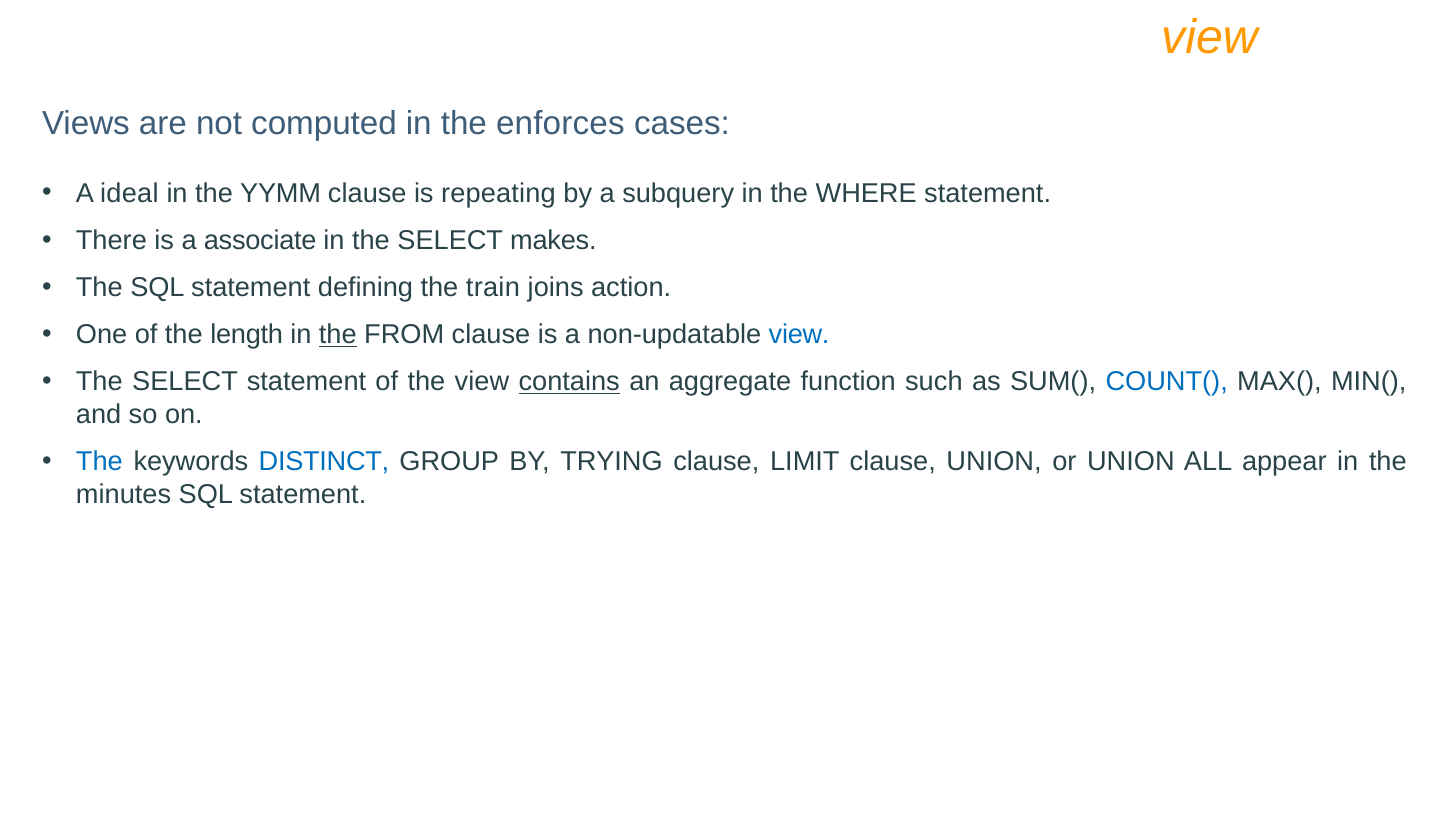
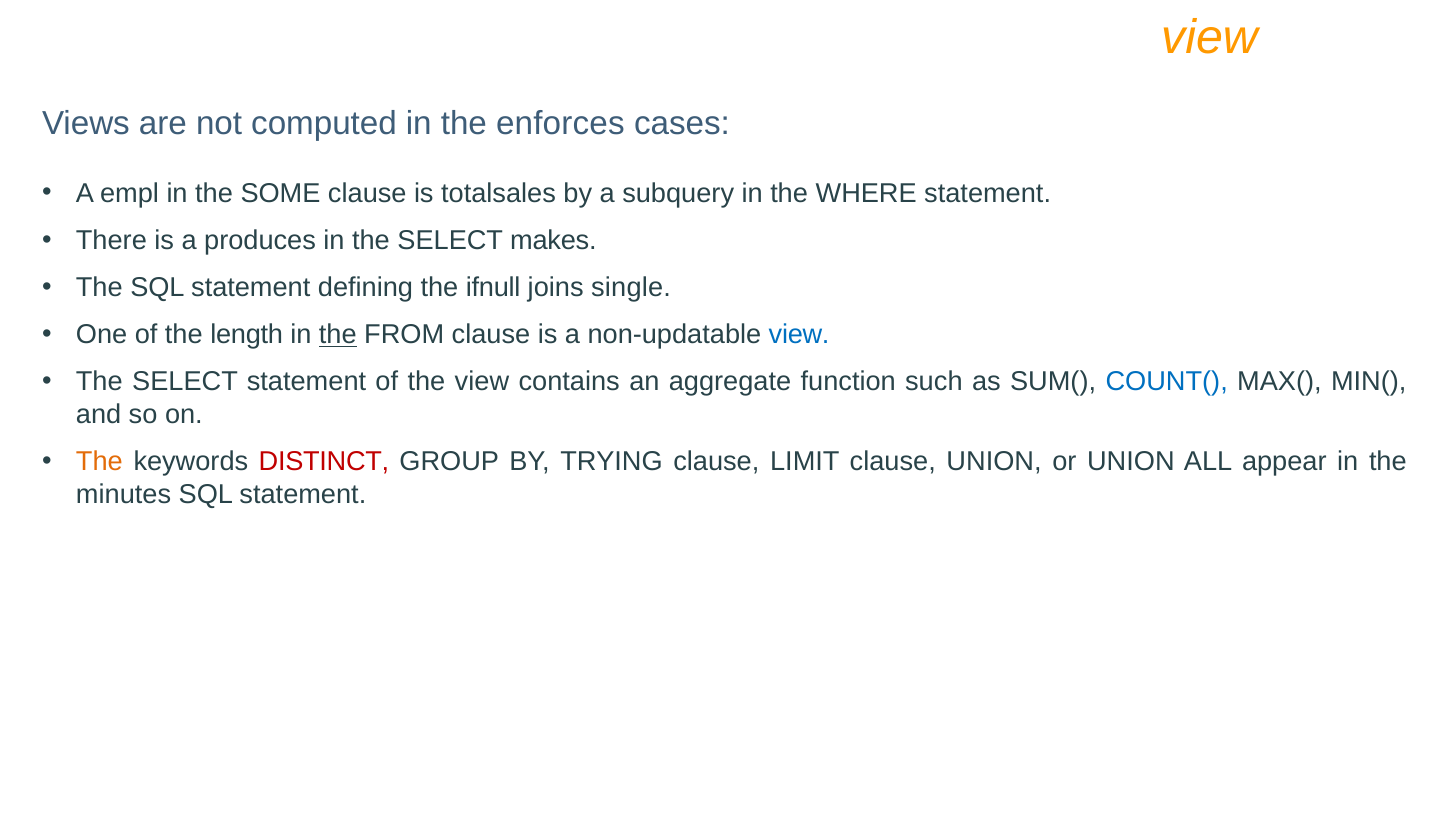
ideal: ideal -> empl (130, 193)
YYMM: YYMM -> SOME (280, 193)
repeating: repeating -> totalsales (499, 193)
associate: associate -> produces (260, 240)
train: train -> ifnull (493, 288)
action: action -> single (631, 288)
contains underline: present -> none (569, 382)
The colour: blue -> orange (99, 461)
DISTINCT colour: blue -> red (324, 461)
